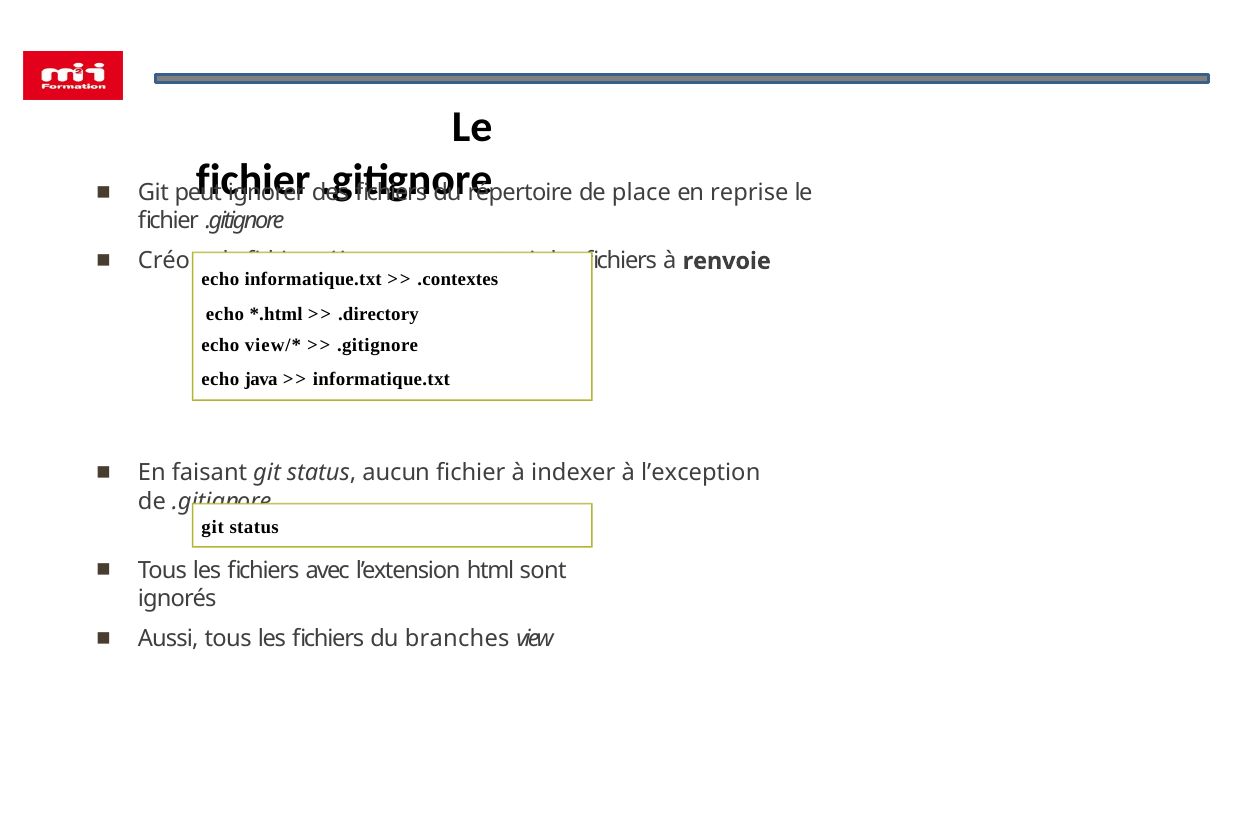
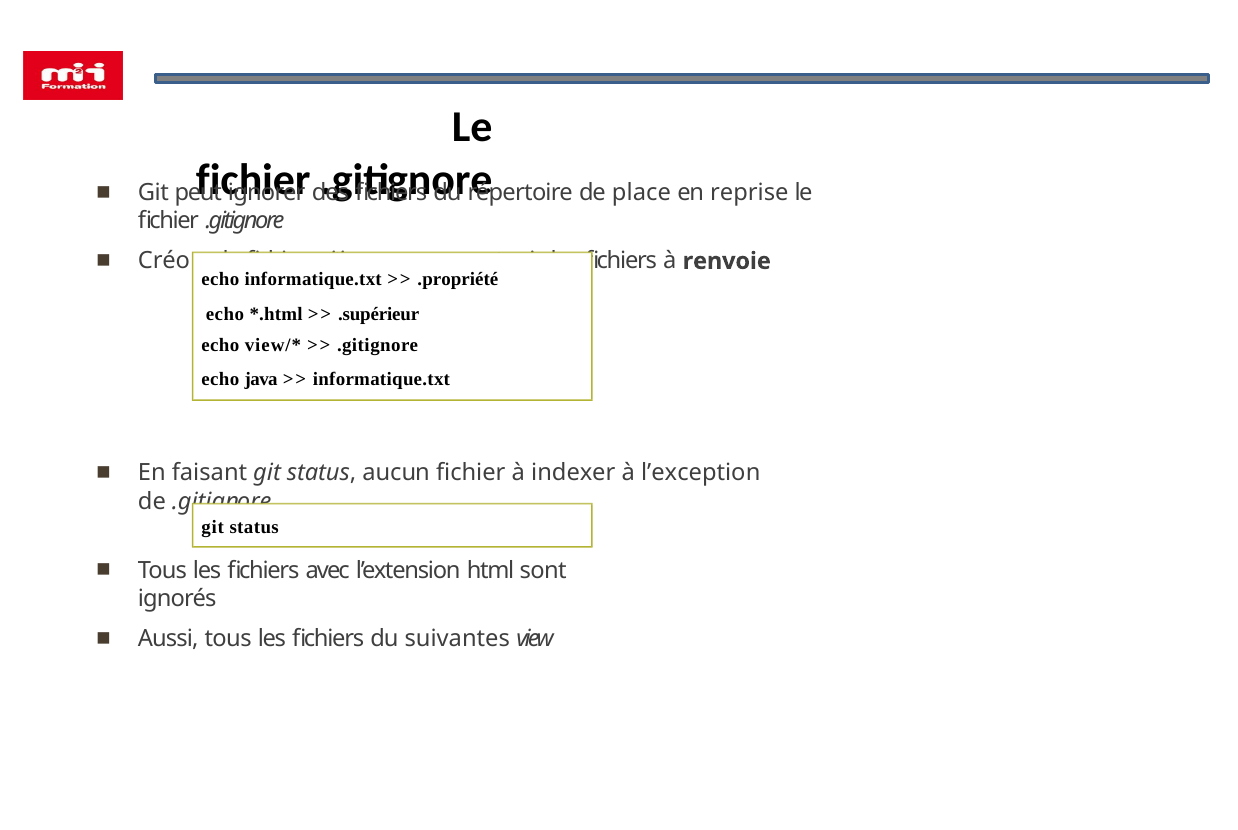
.contextes: .contextes -> .propriété (458, 279)
.directory: .directory -> .supérieur (379, 314)
branches: branches -> suivantes (457, 638)
